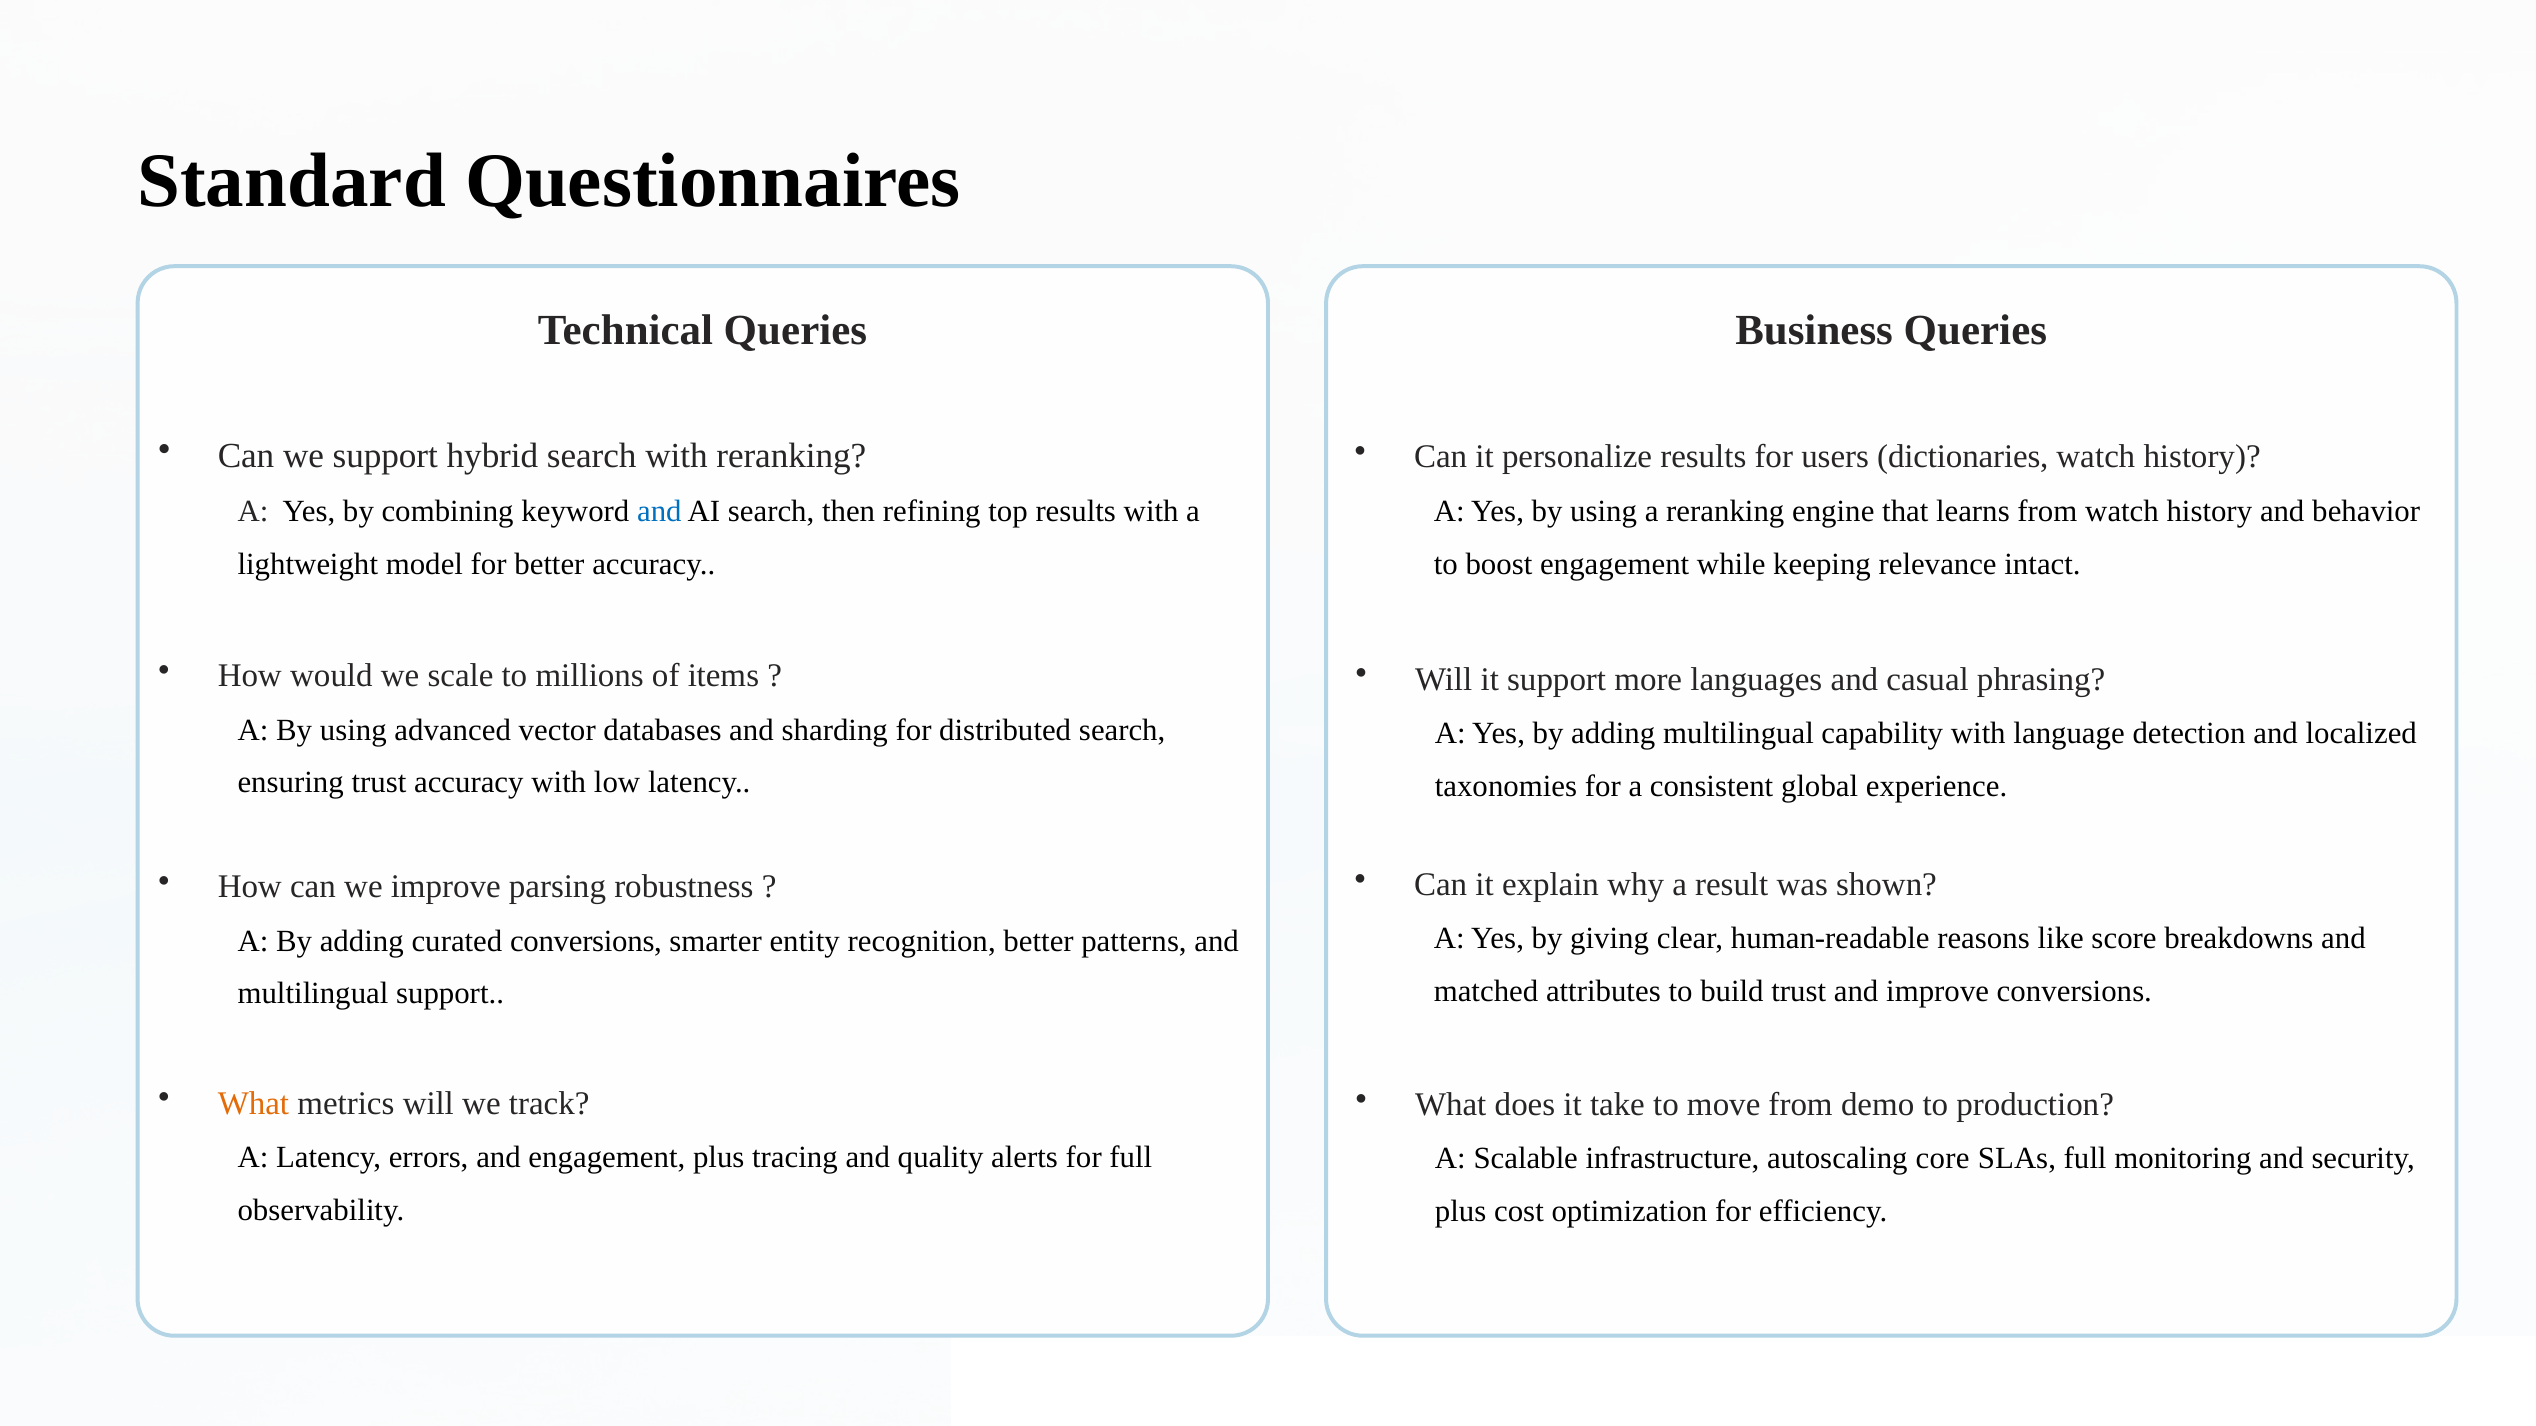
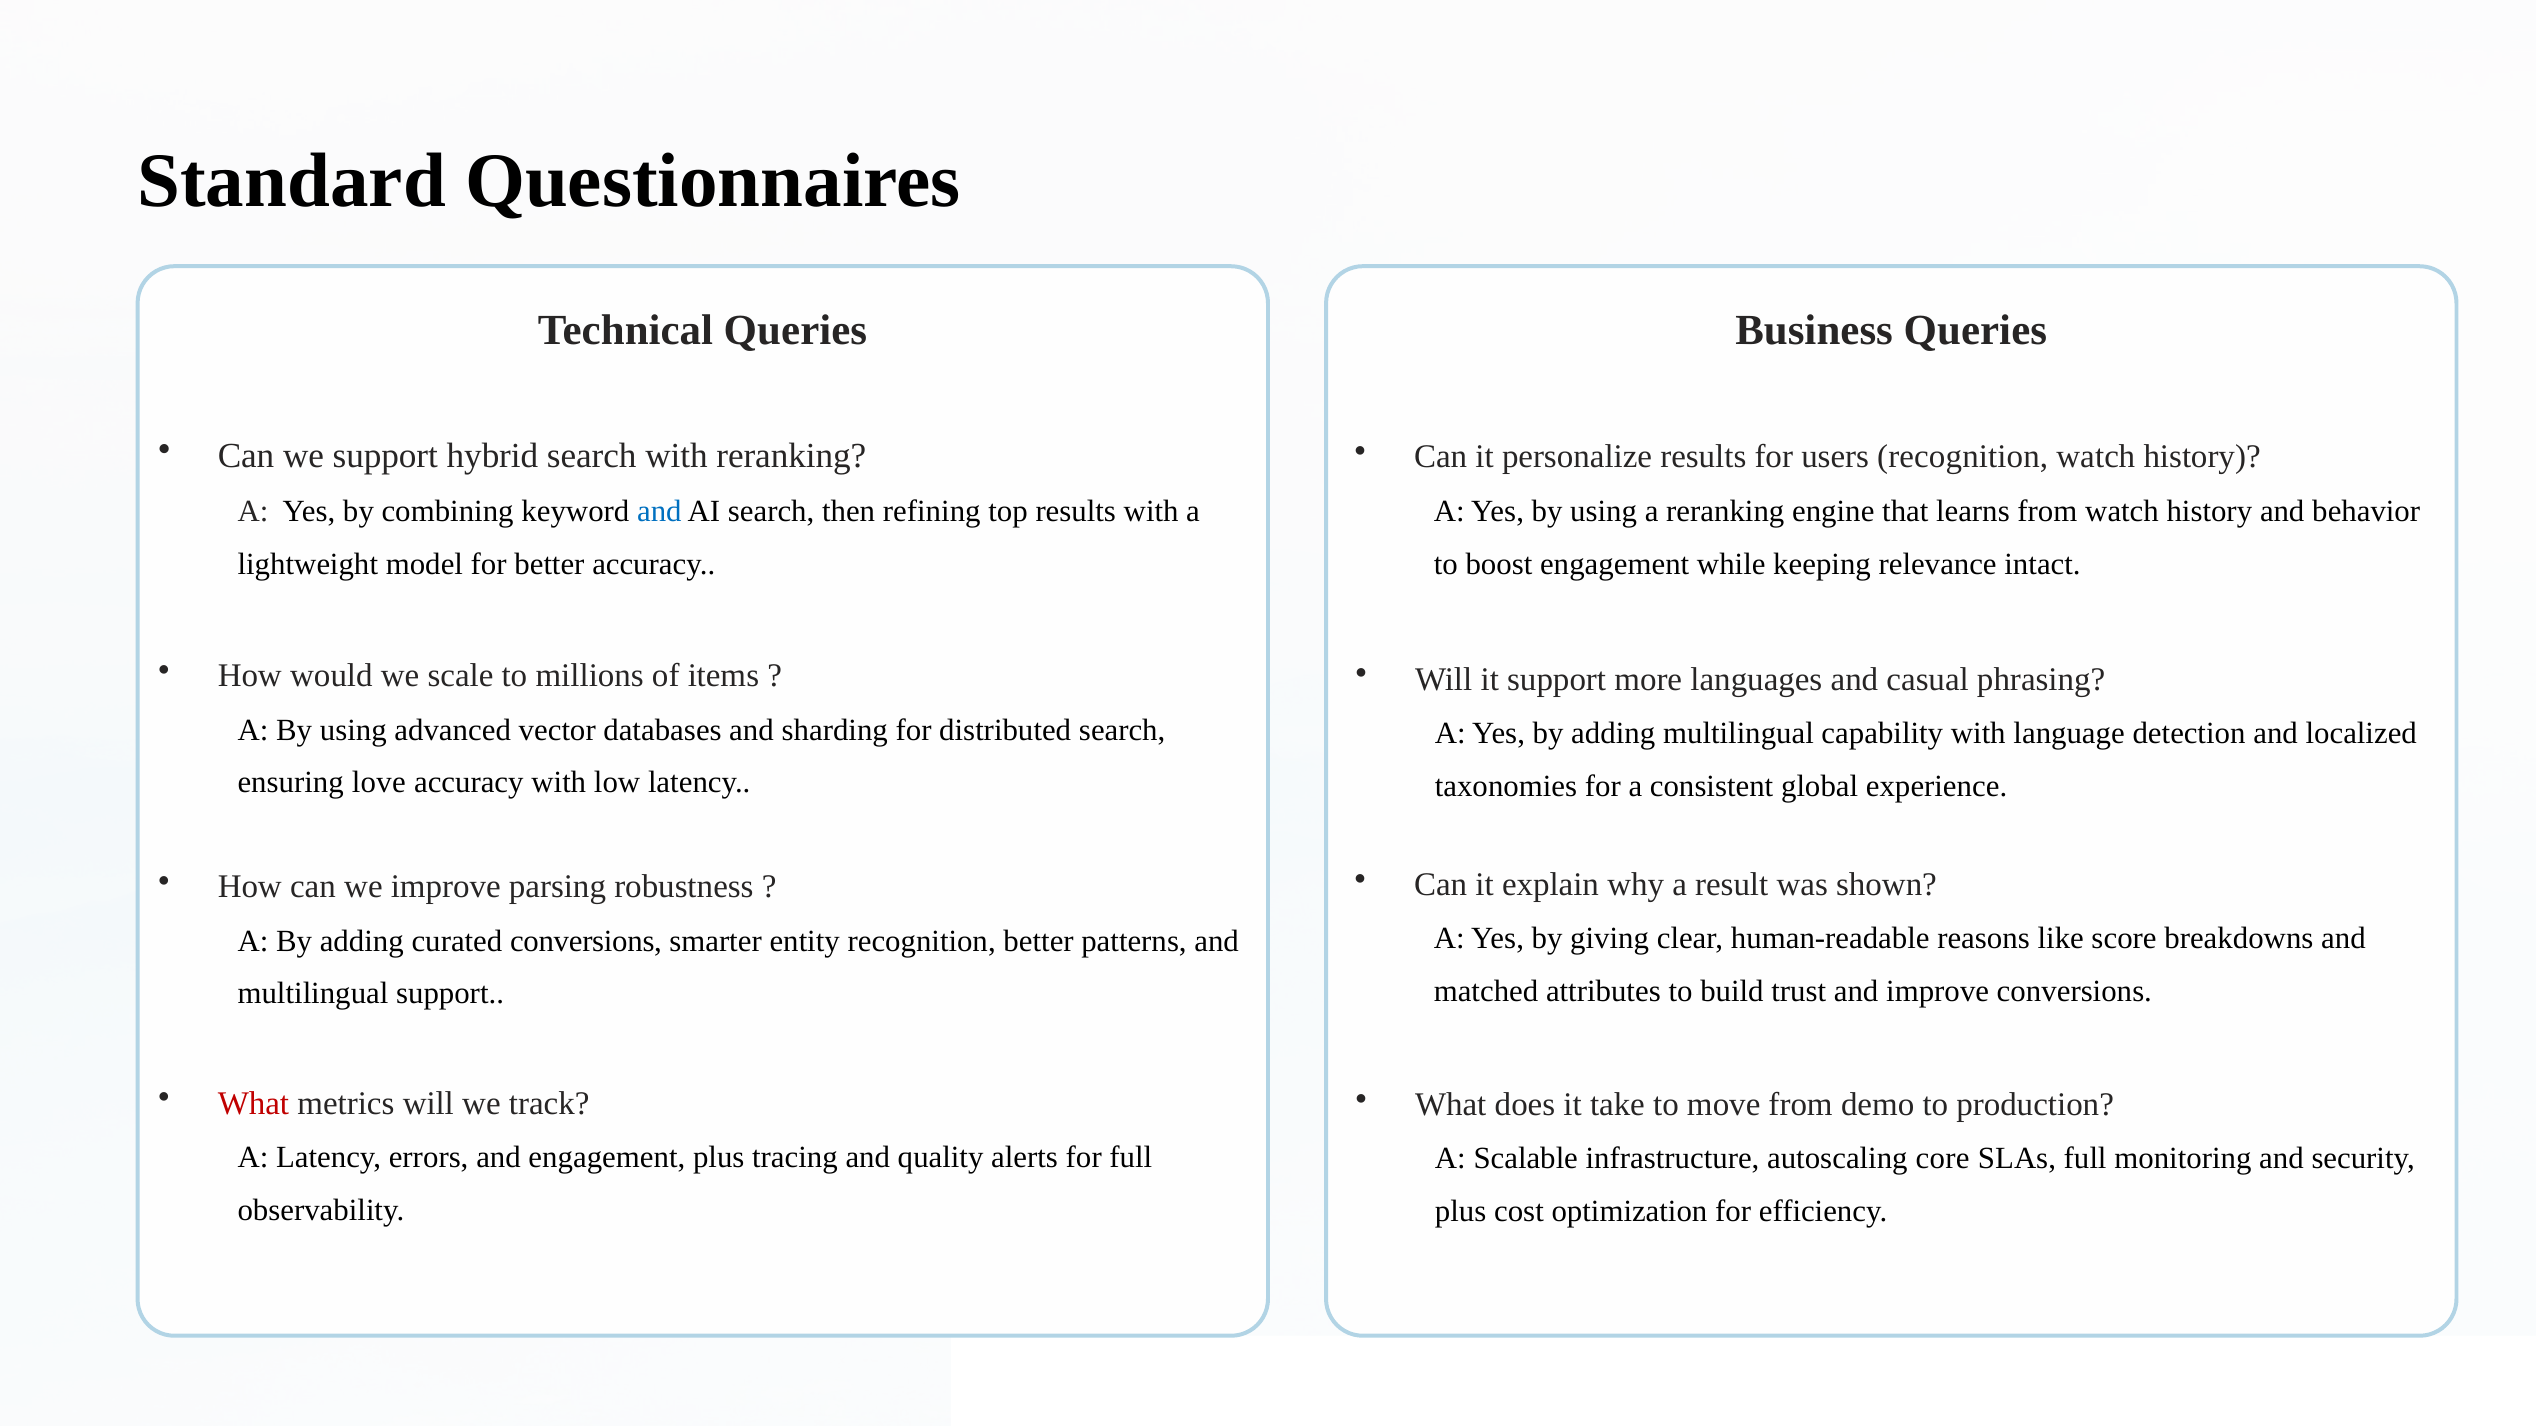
users dictionaries: dictionaries -> recognition (1963, 457)
ensuring trust: trust -> love (379, 783)
What colour: orange -> red (253, 1104)
